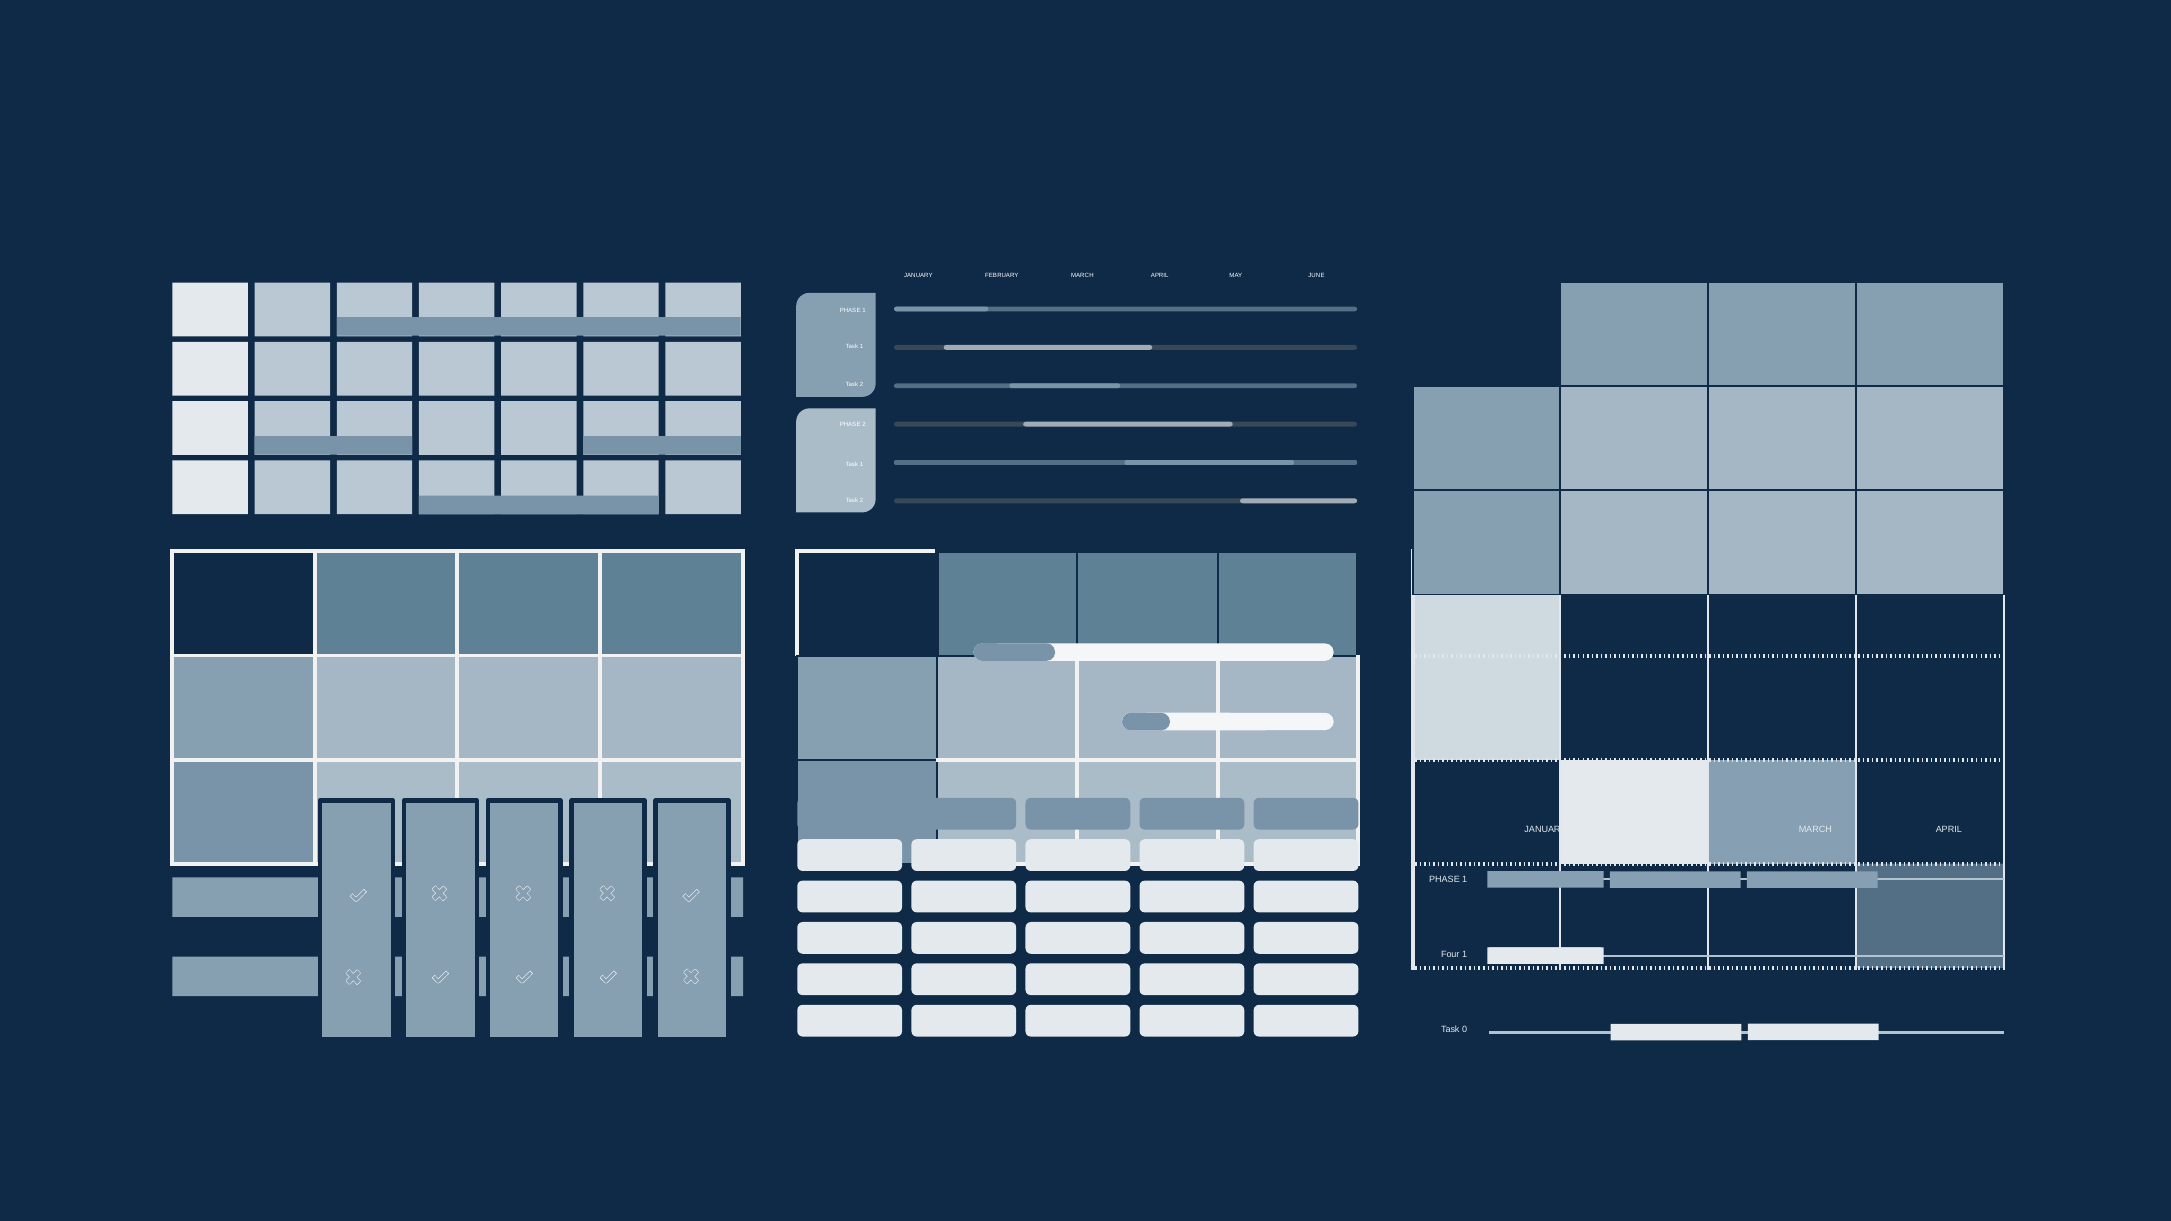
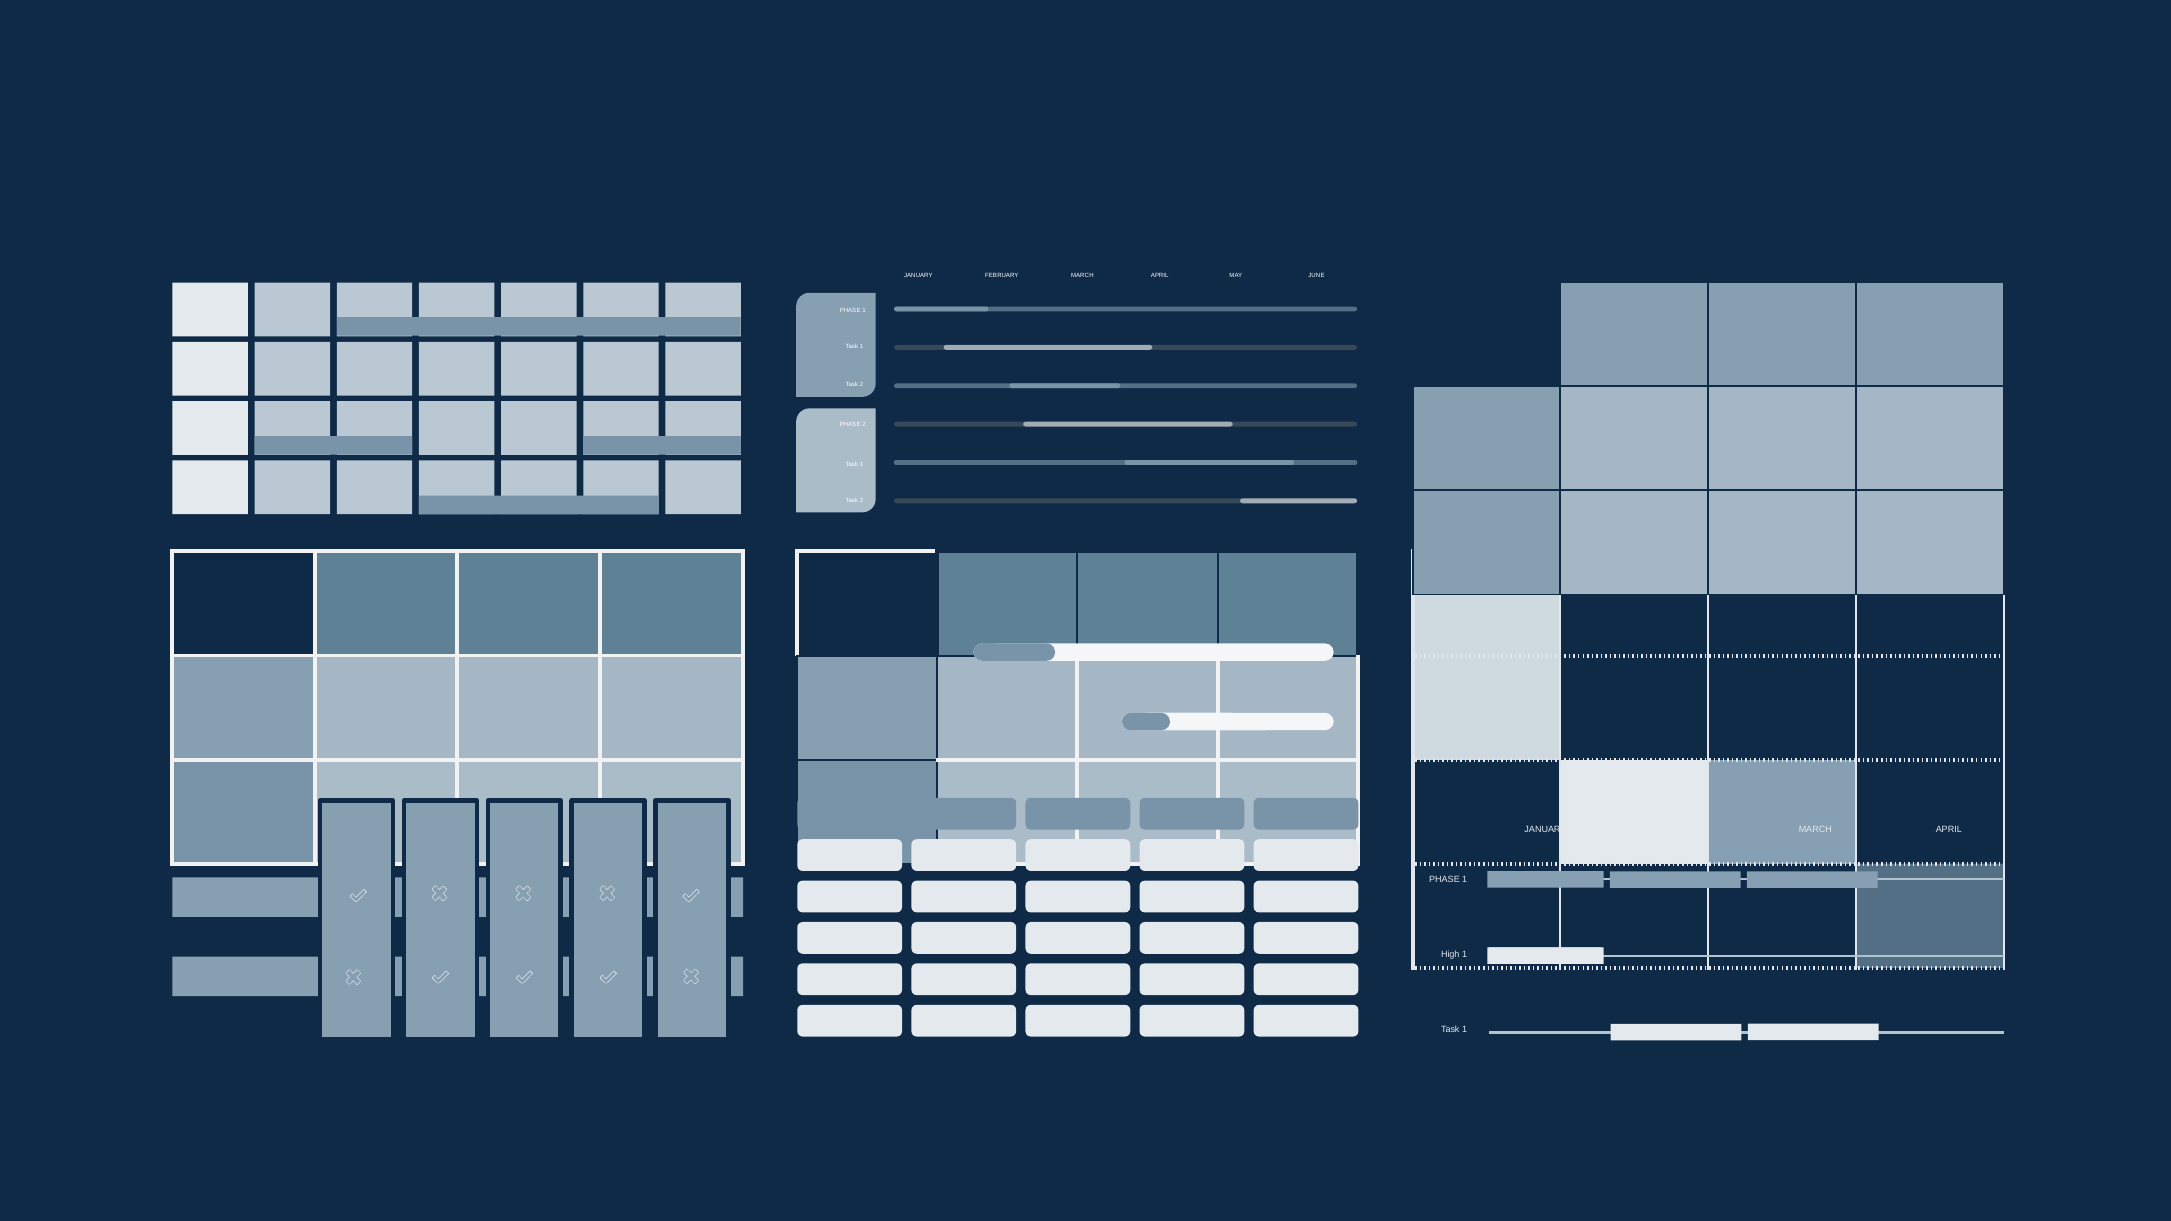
Four: Four -> High (1450, 955)
0: 0 -> 1 (1465, 1030)
